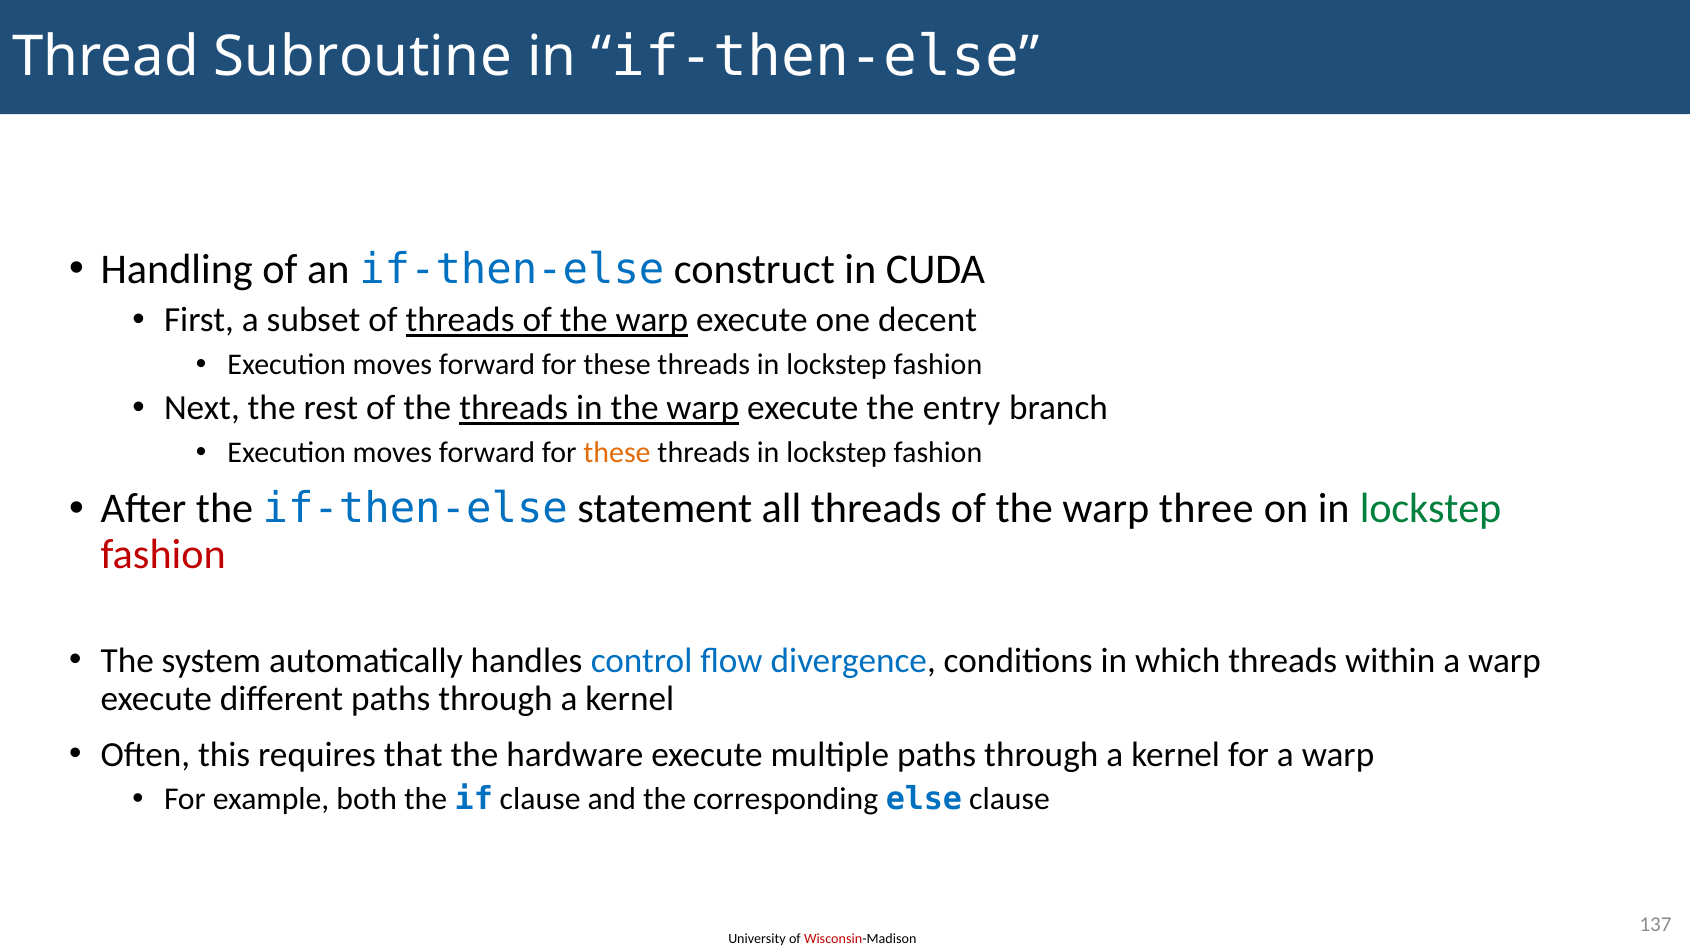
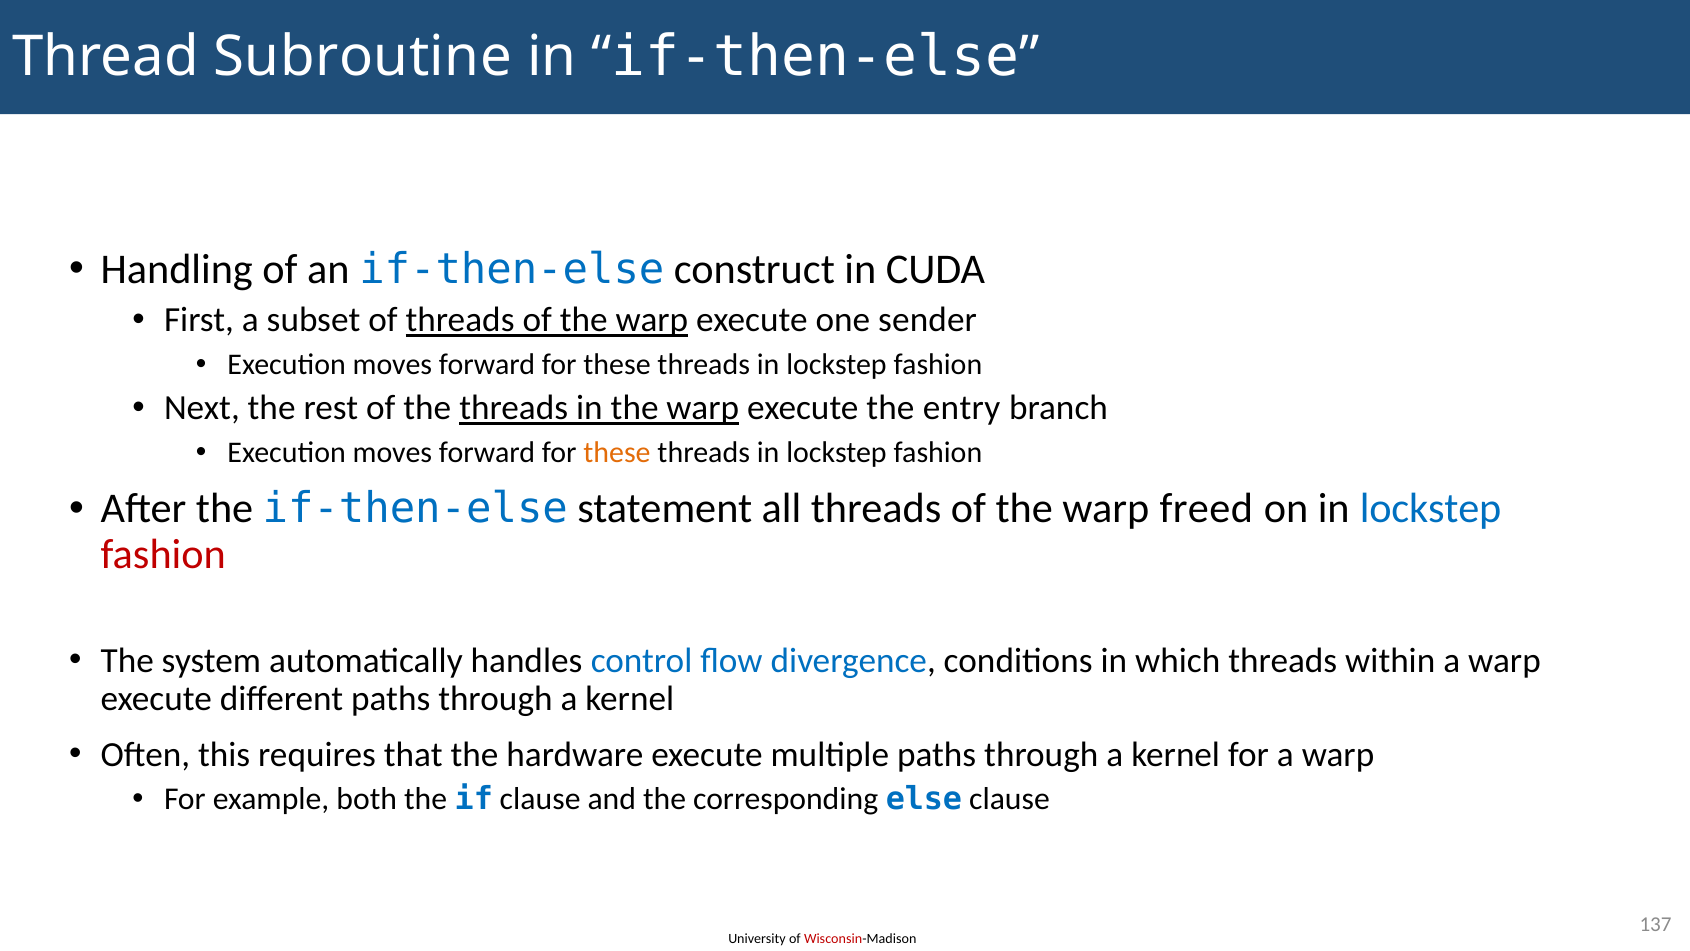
decent: decent -> sender (928, 320)
three: three -> freed (1206, 509)
lockstep colour: green -> blue (1431, 509)
